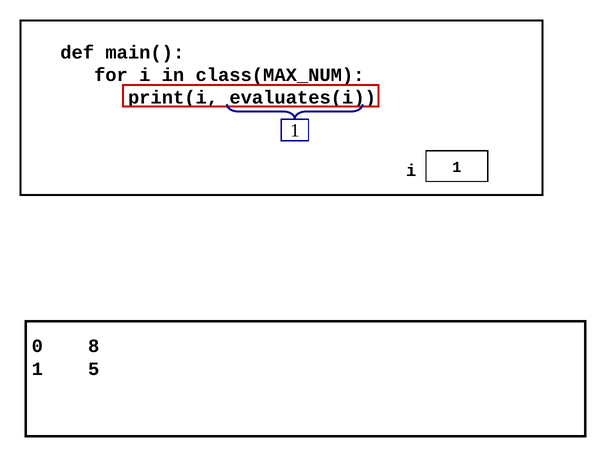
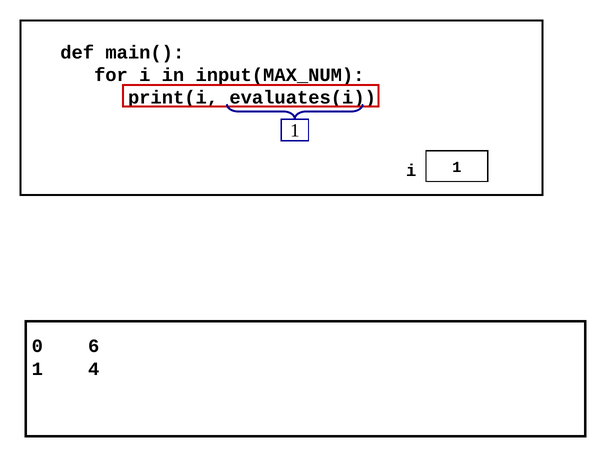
class(MAX_NUM: class(MAX_NUM -> input(MAX_NUM (280, 75)
8: 8 -> 6 (94, 346)
5: 5 -> 4 (94, 369)
